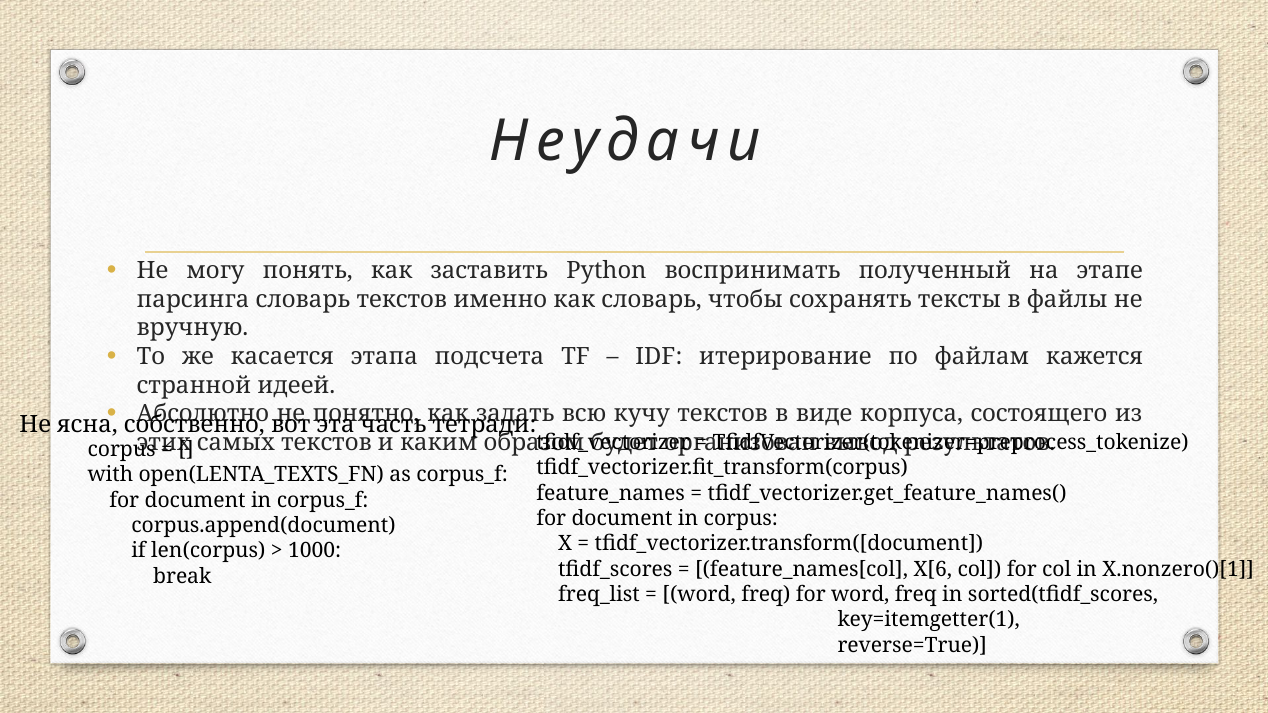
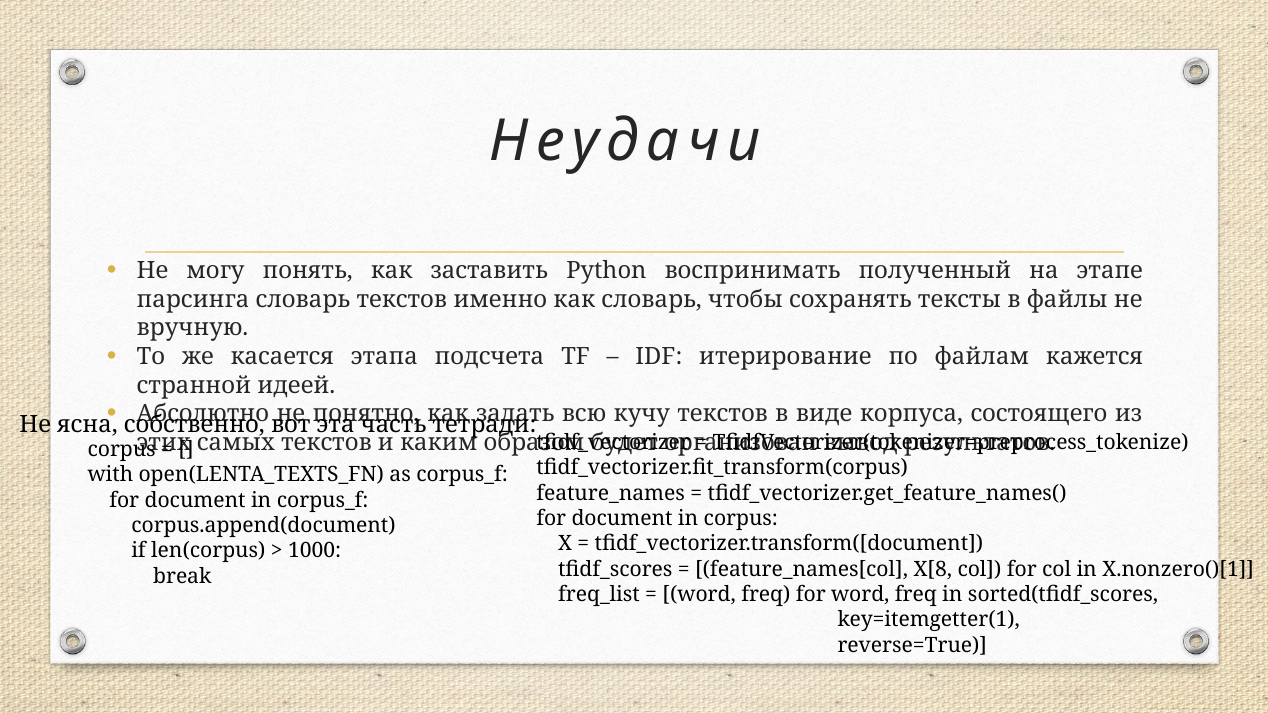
X[6: X[6 -> X[8 (933, 569)
